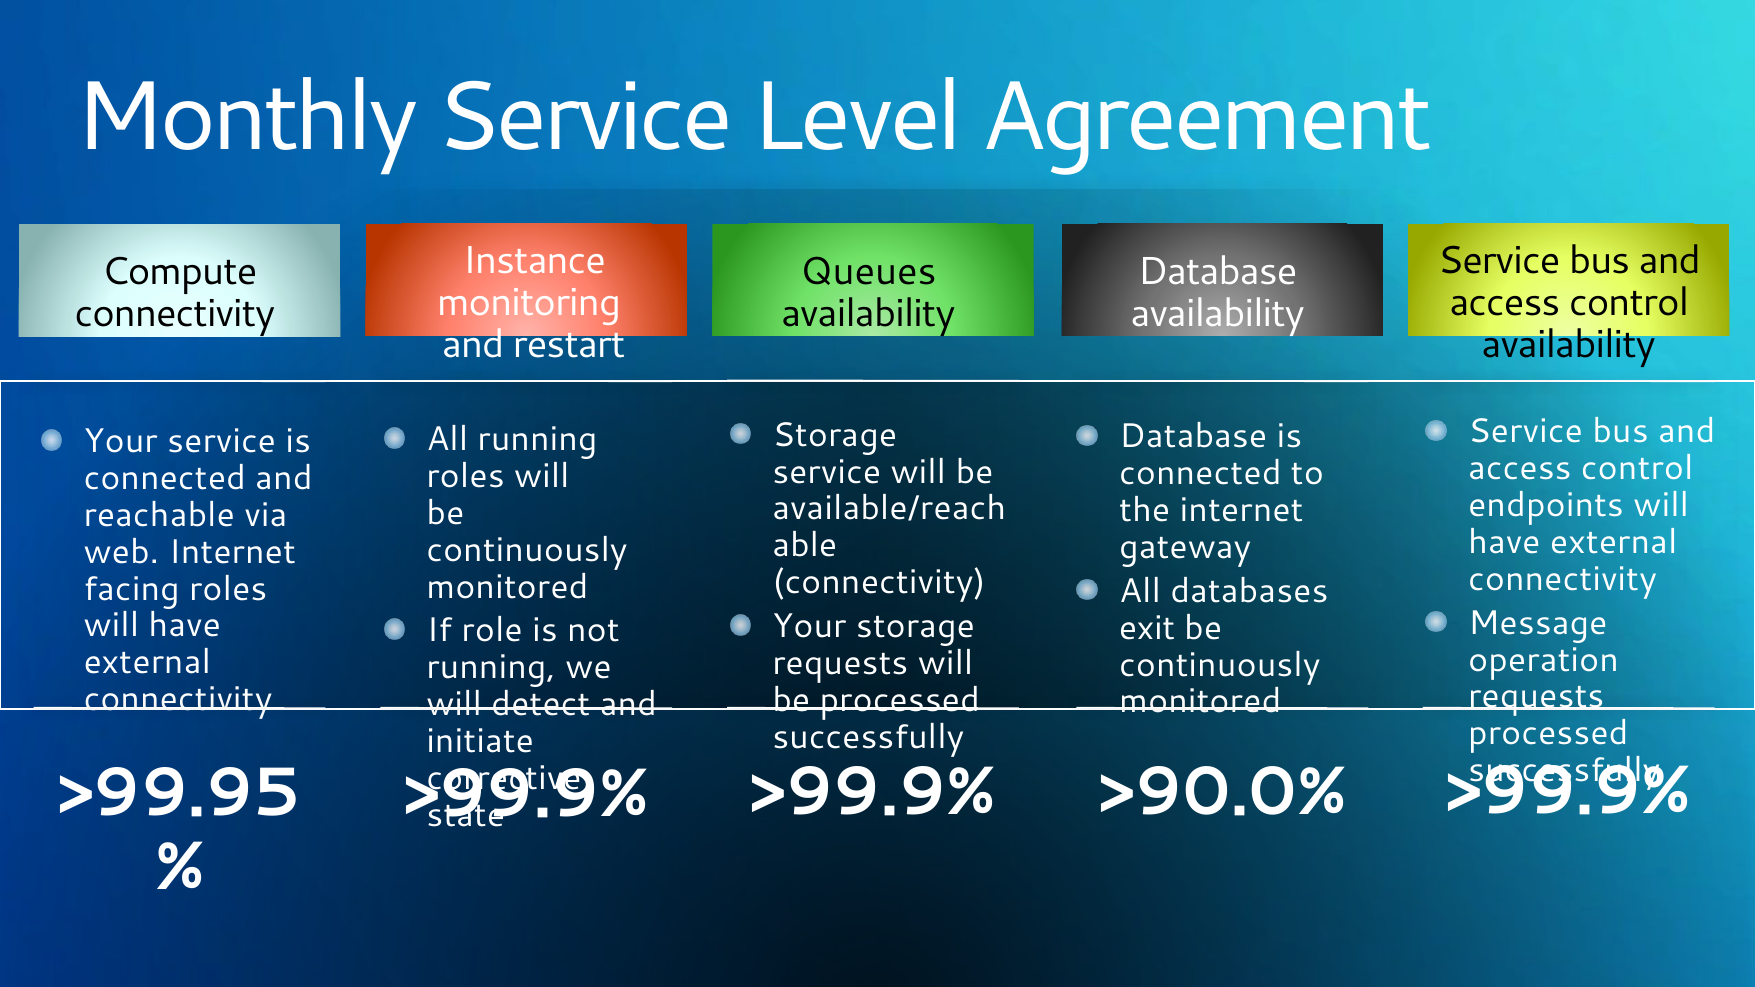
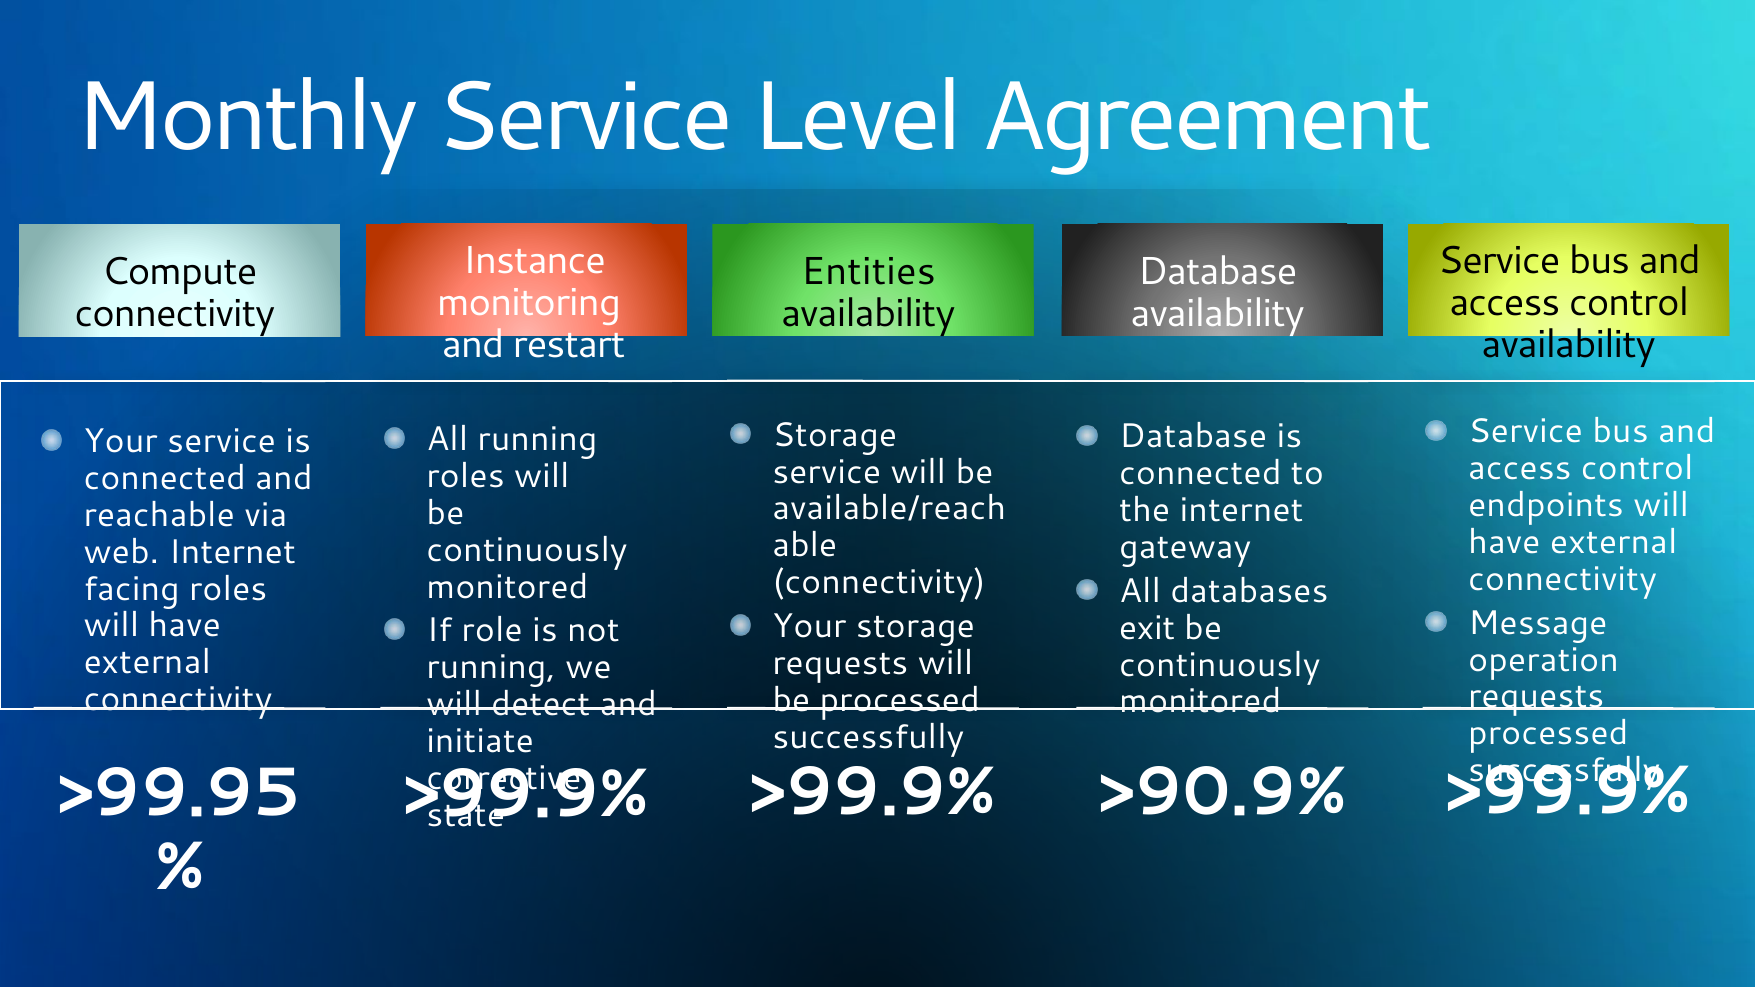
Queues: Queues -> Entities (868, 272)
>90.0%: >90.0% -> >90.9% (1223, 793)
